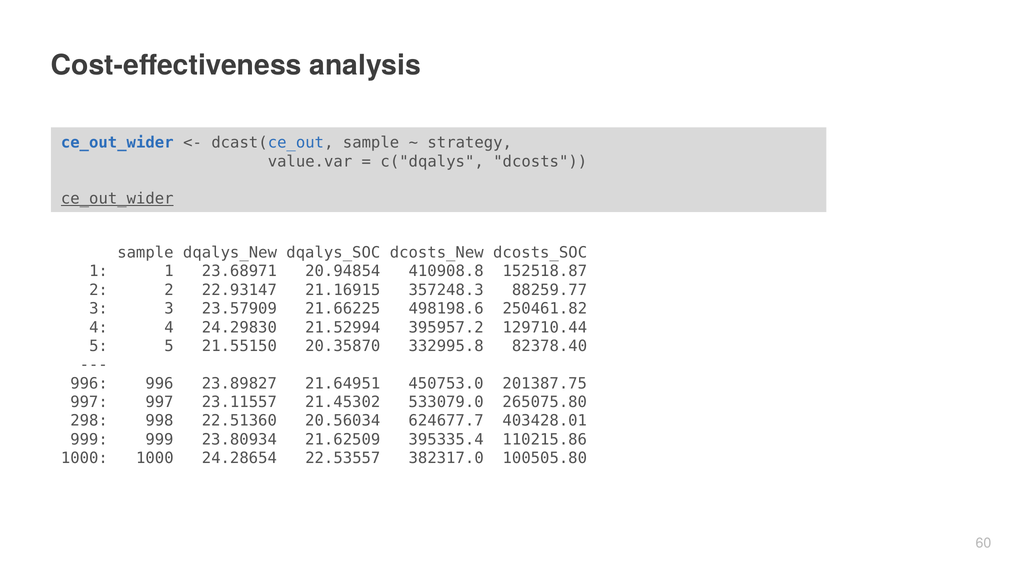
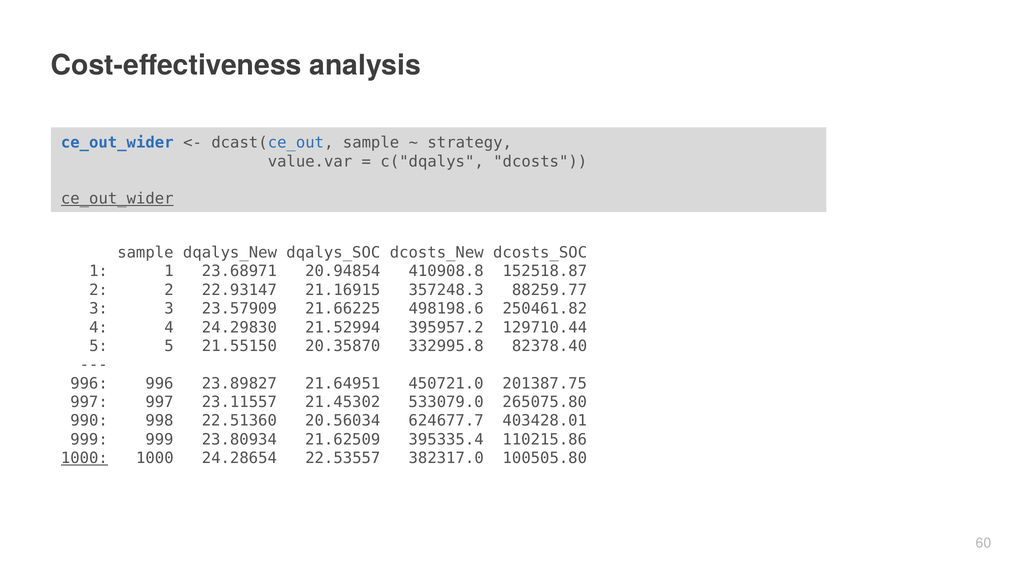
450753.0: 450753.0 -> 450721.0 (446, 384)
298: 298 -> 990 (89, 421)
1000 underline: none -> present (84, 458)
